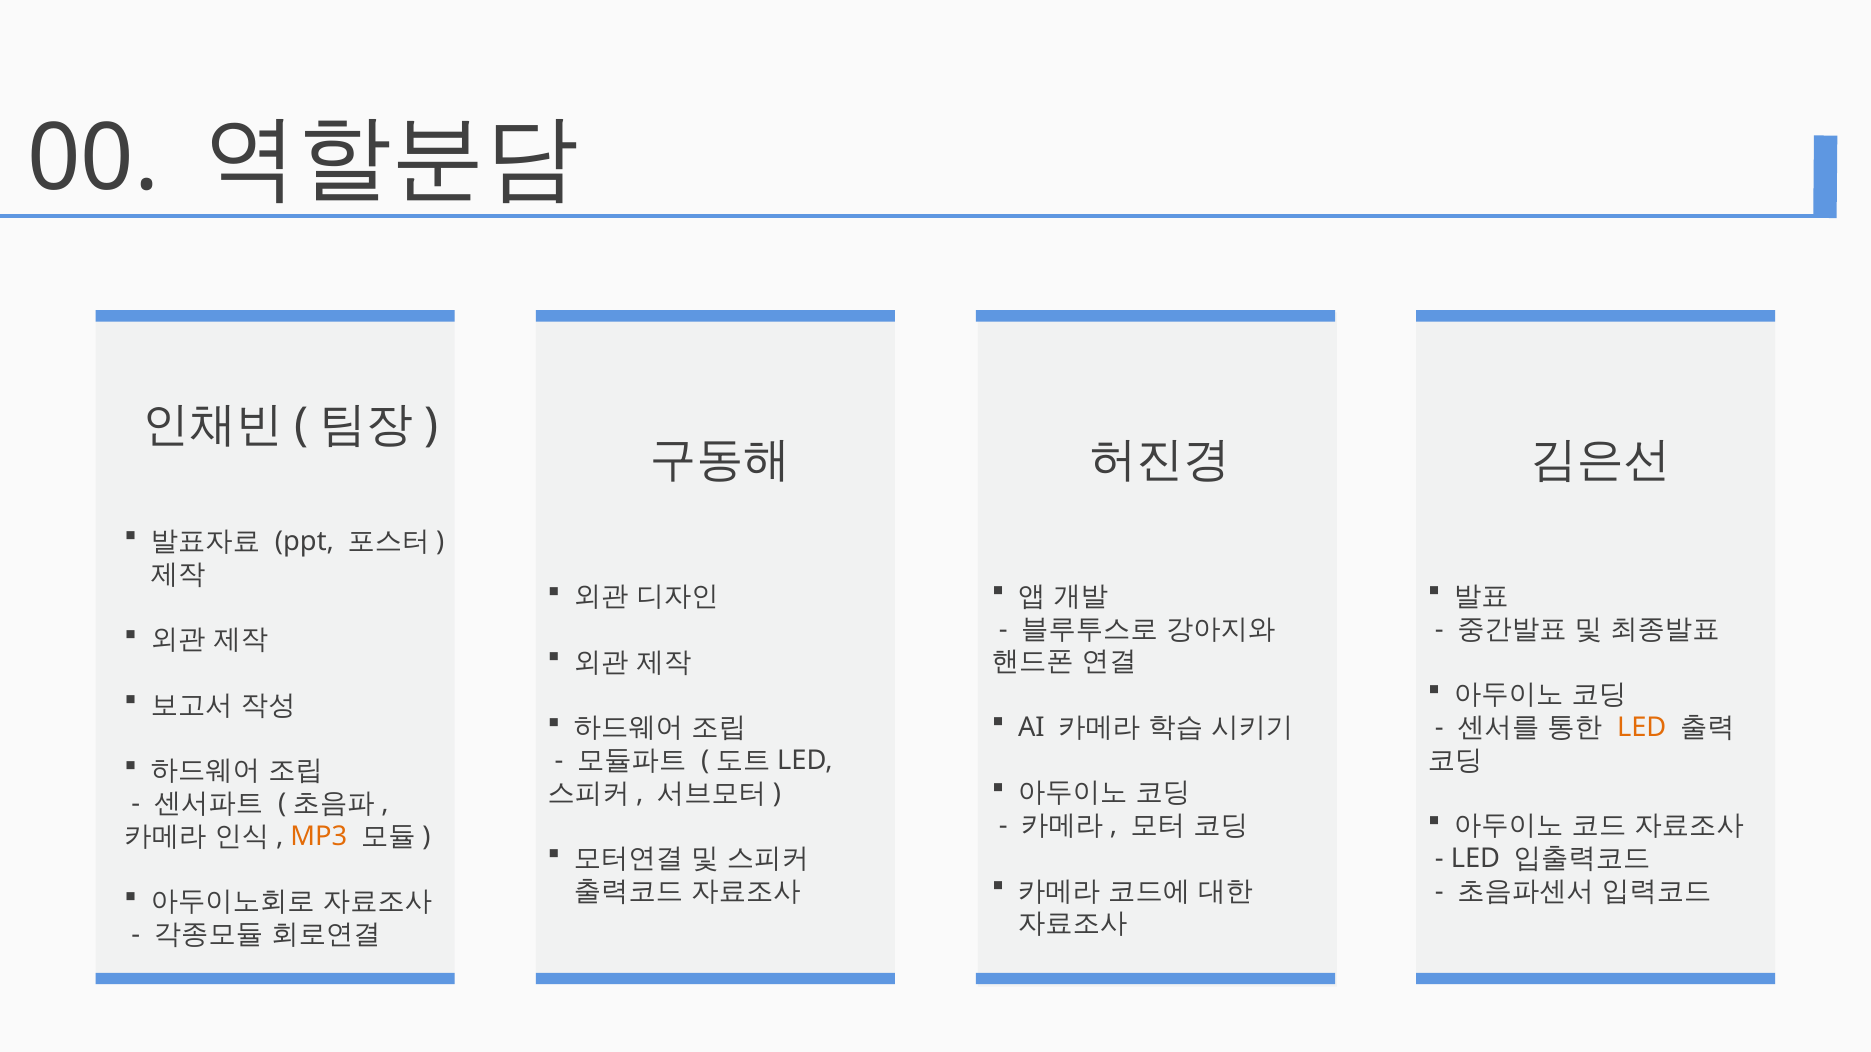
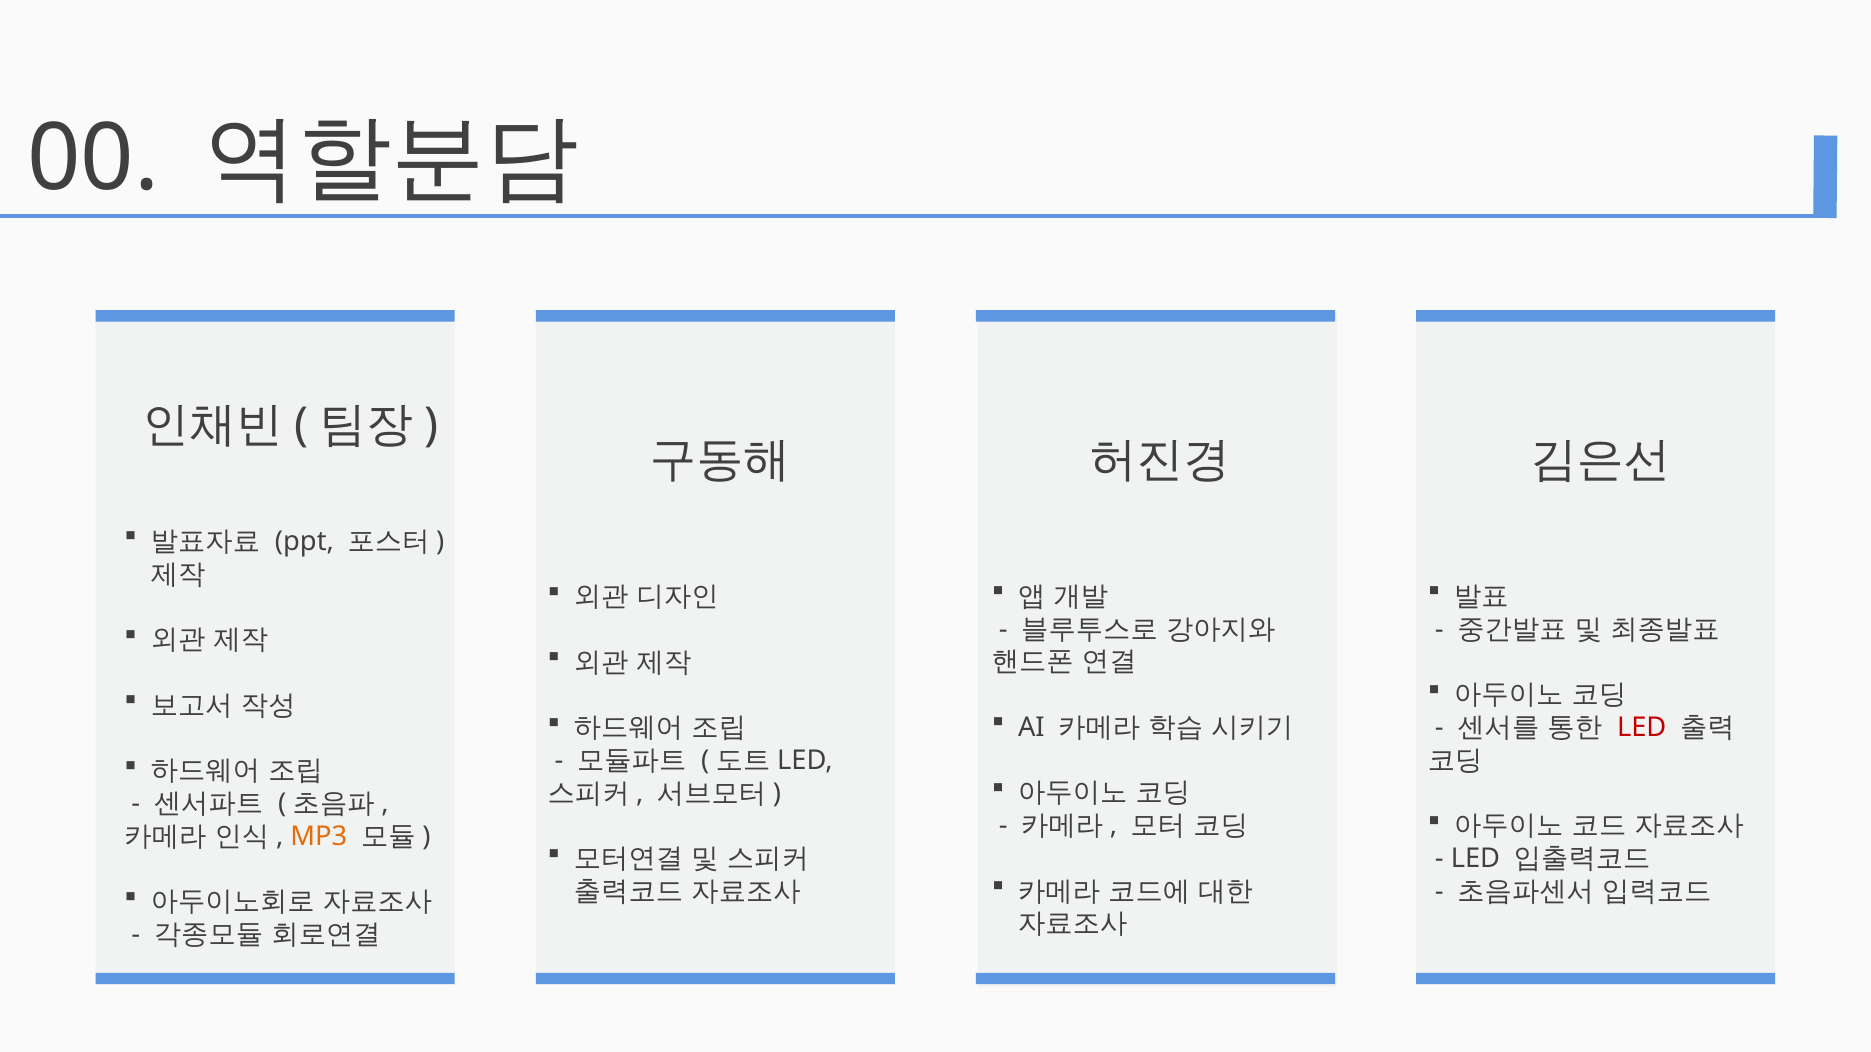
LED colour: orange -> red (1642, 728)
